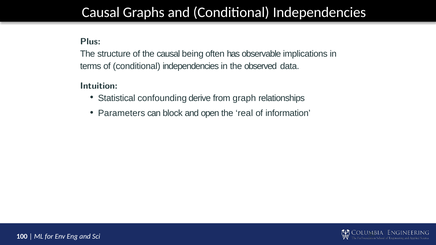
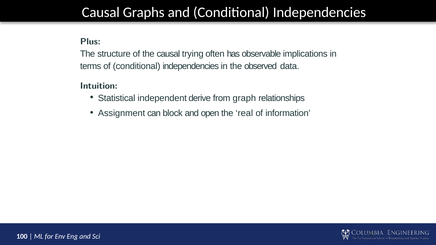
being: being -> trying (193, 54)
confounding: confounding -> independent (162, 98)
Parameters: Parameters -> Assignment (122, 113)
